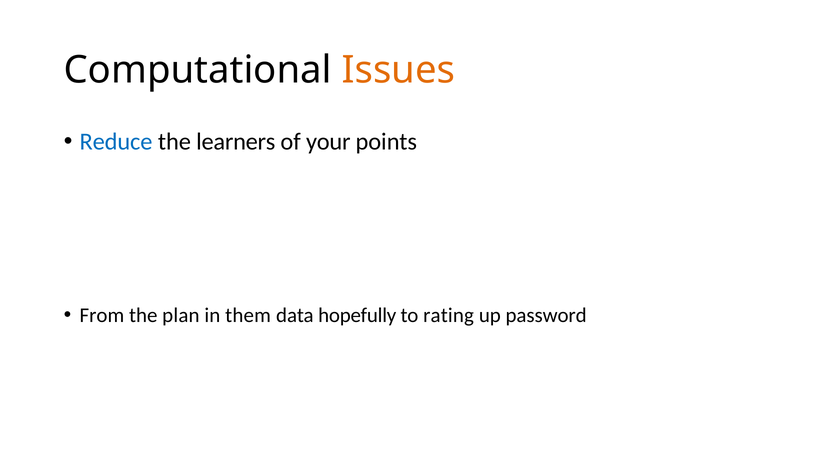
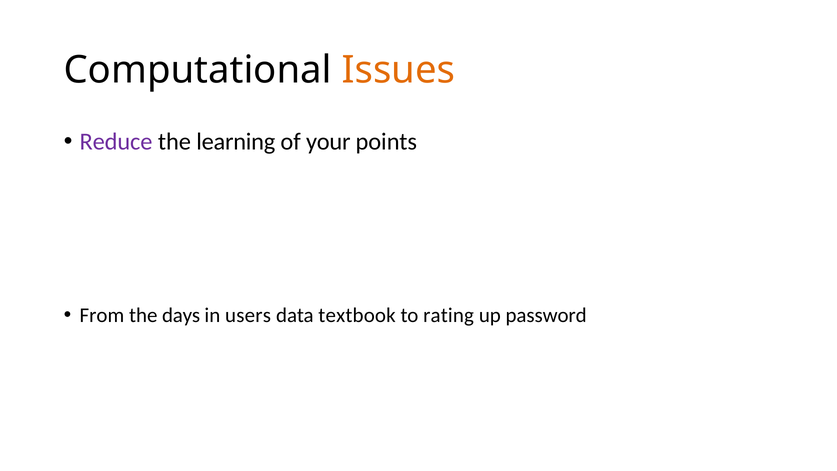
Reduce colour: blue -> purple (116, 142)
learners: learners -> learning (236, 142)
plan: plan -> days (181, 315)
them: them -> users (248, 315)
hopefully: hopefully -> textbook (357, 315)
